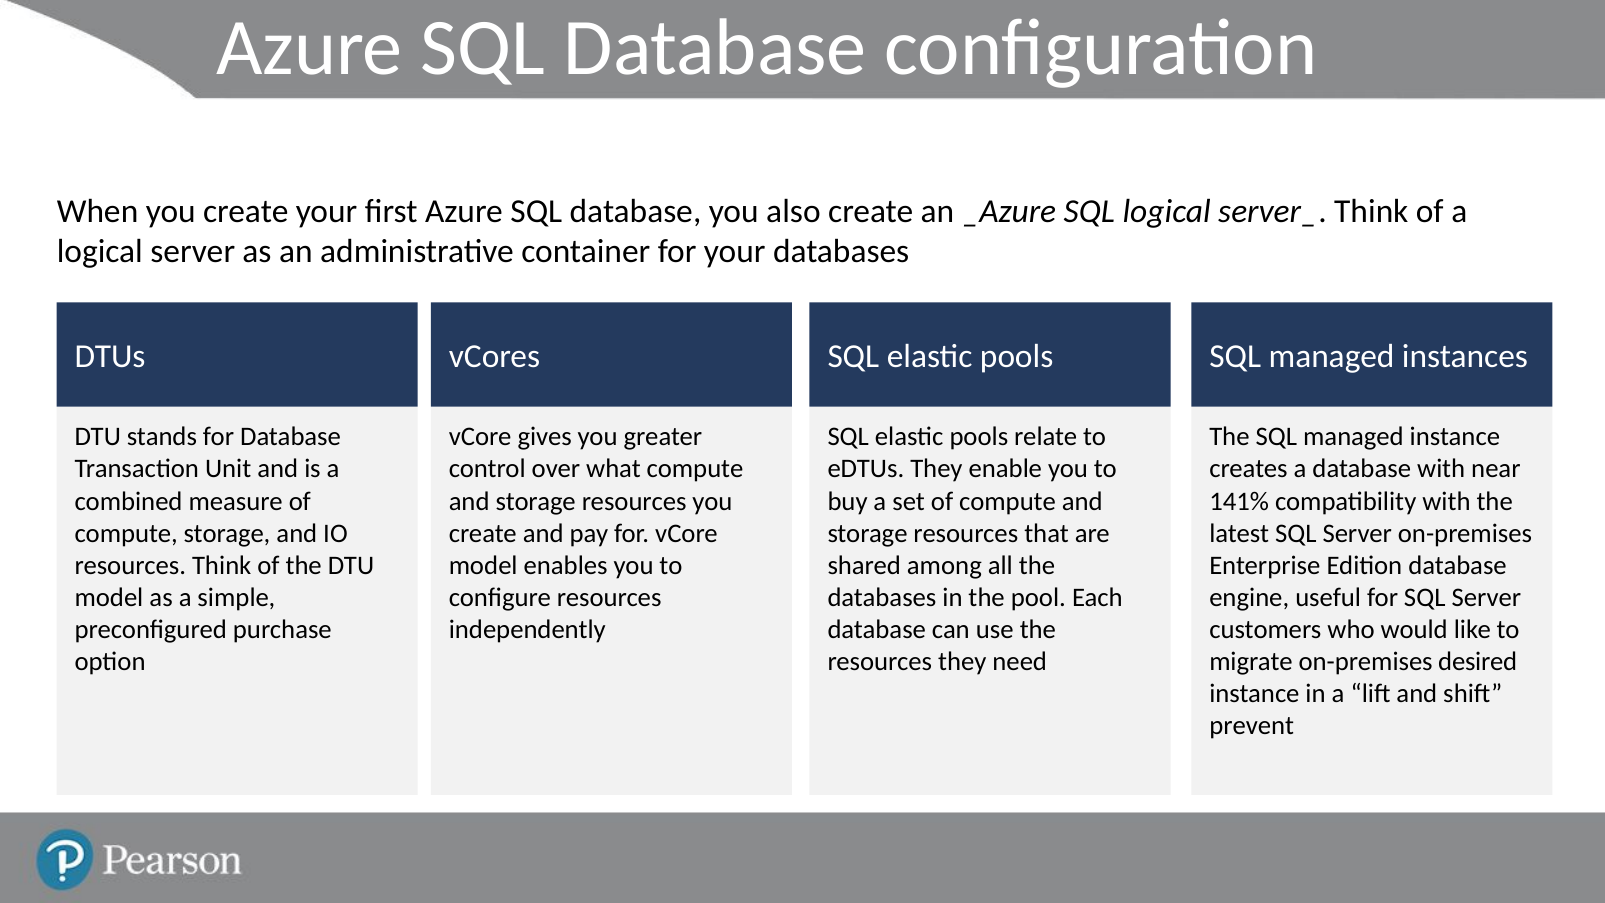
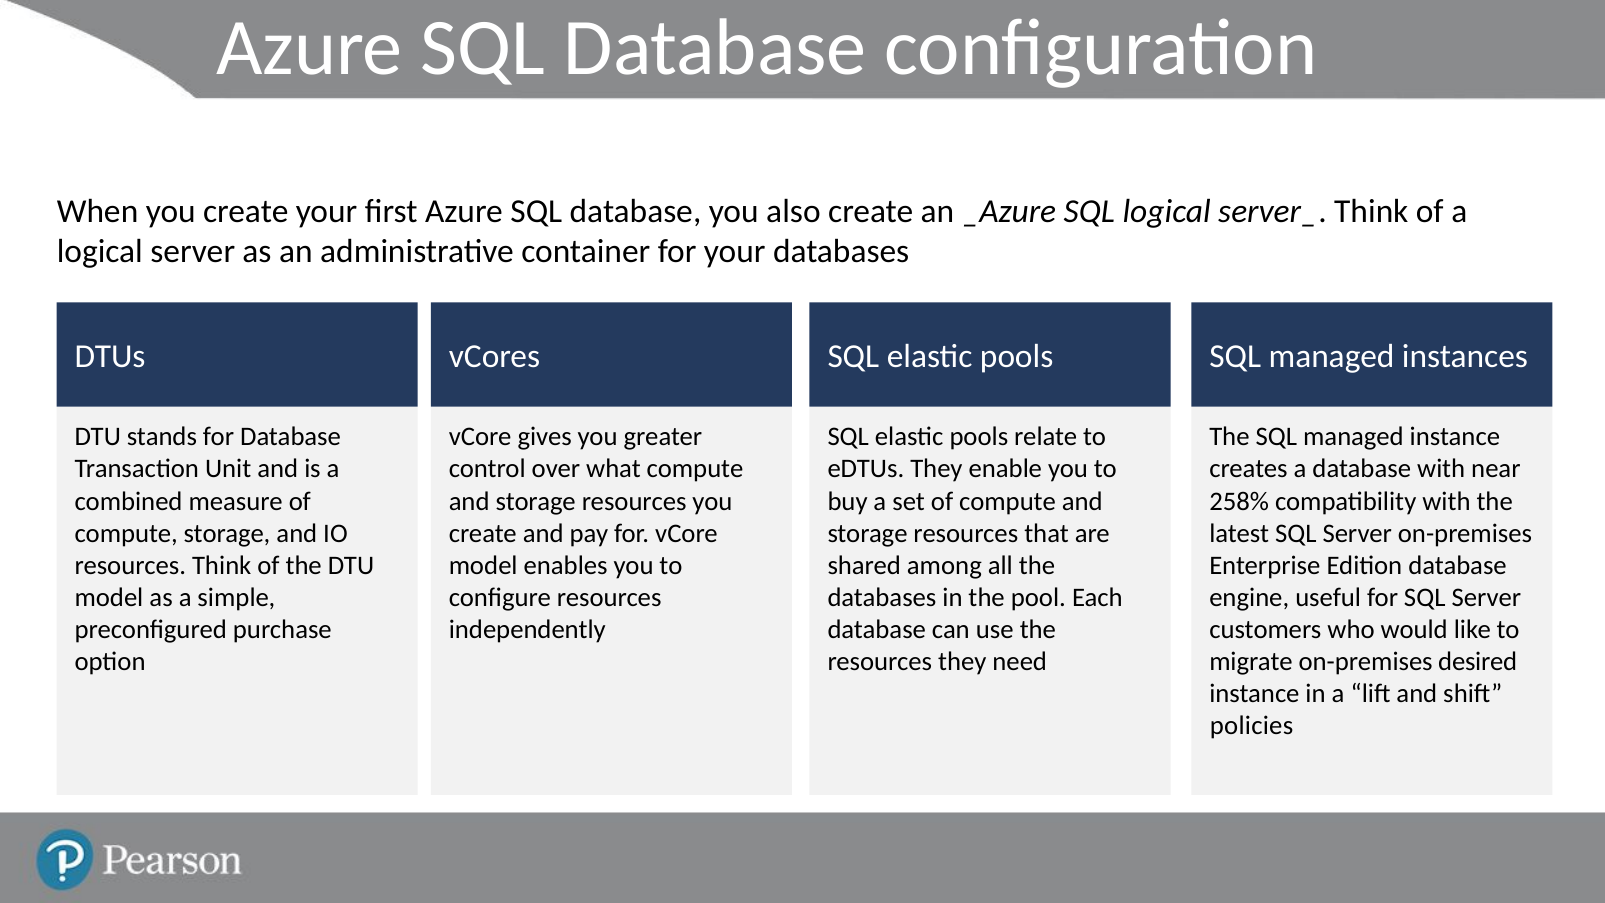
141%: 141% -> 258% (1239, 501)
prevent: prevent -> policies (1252, 726)
